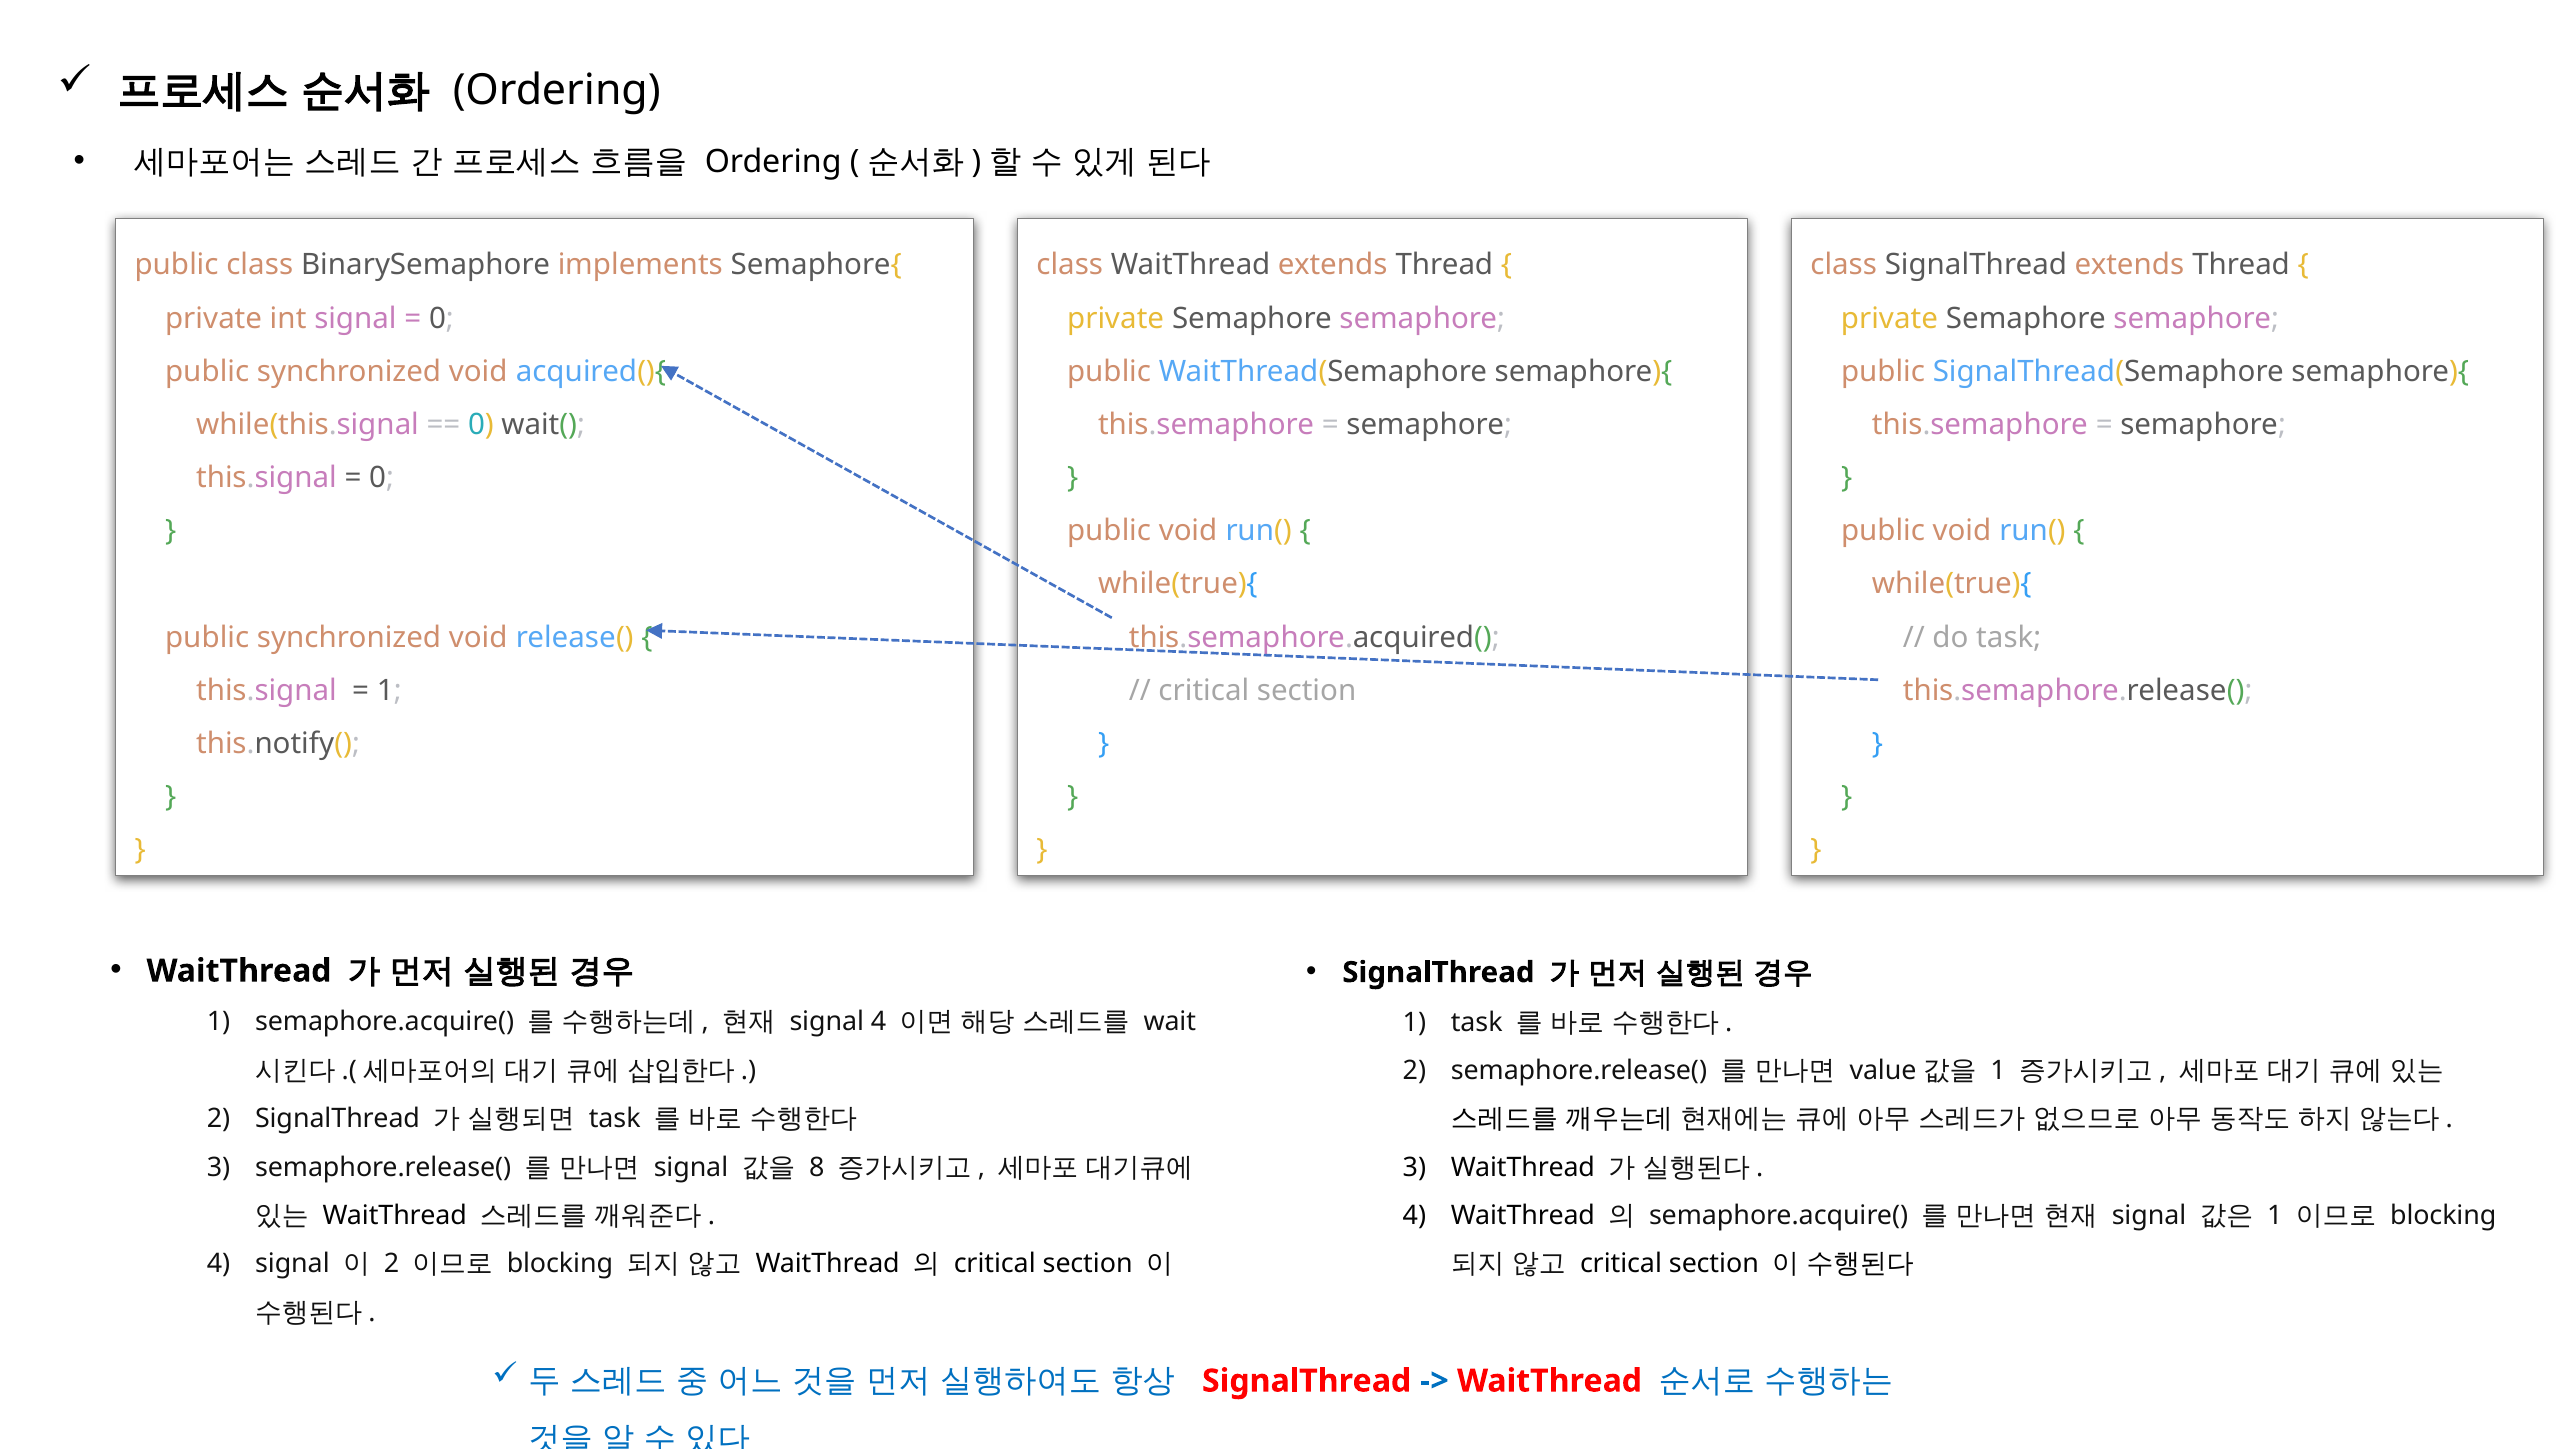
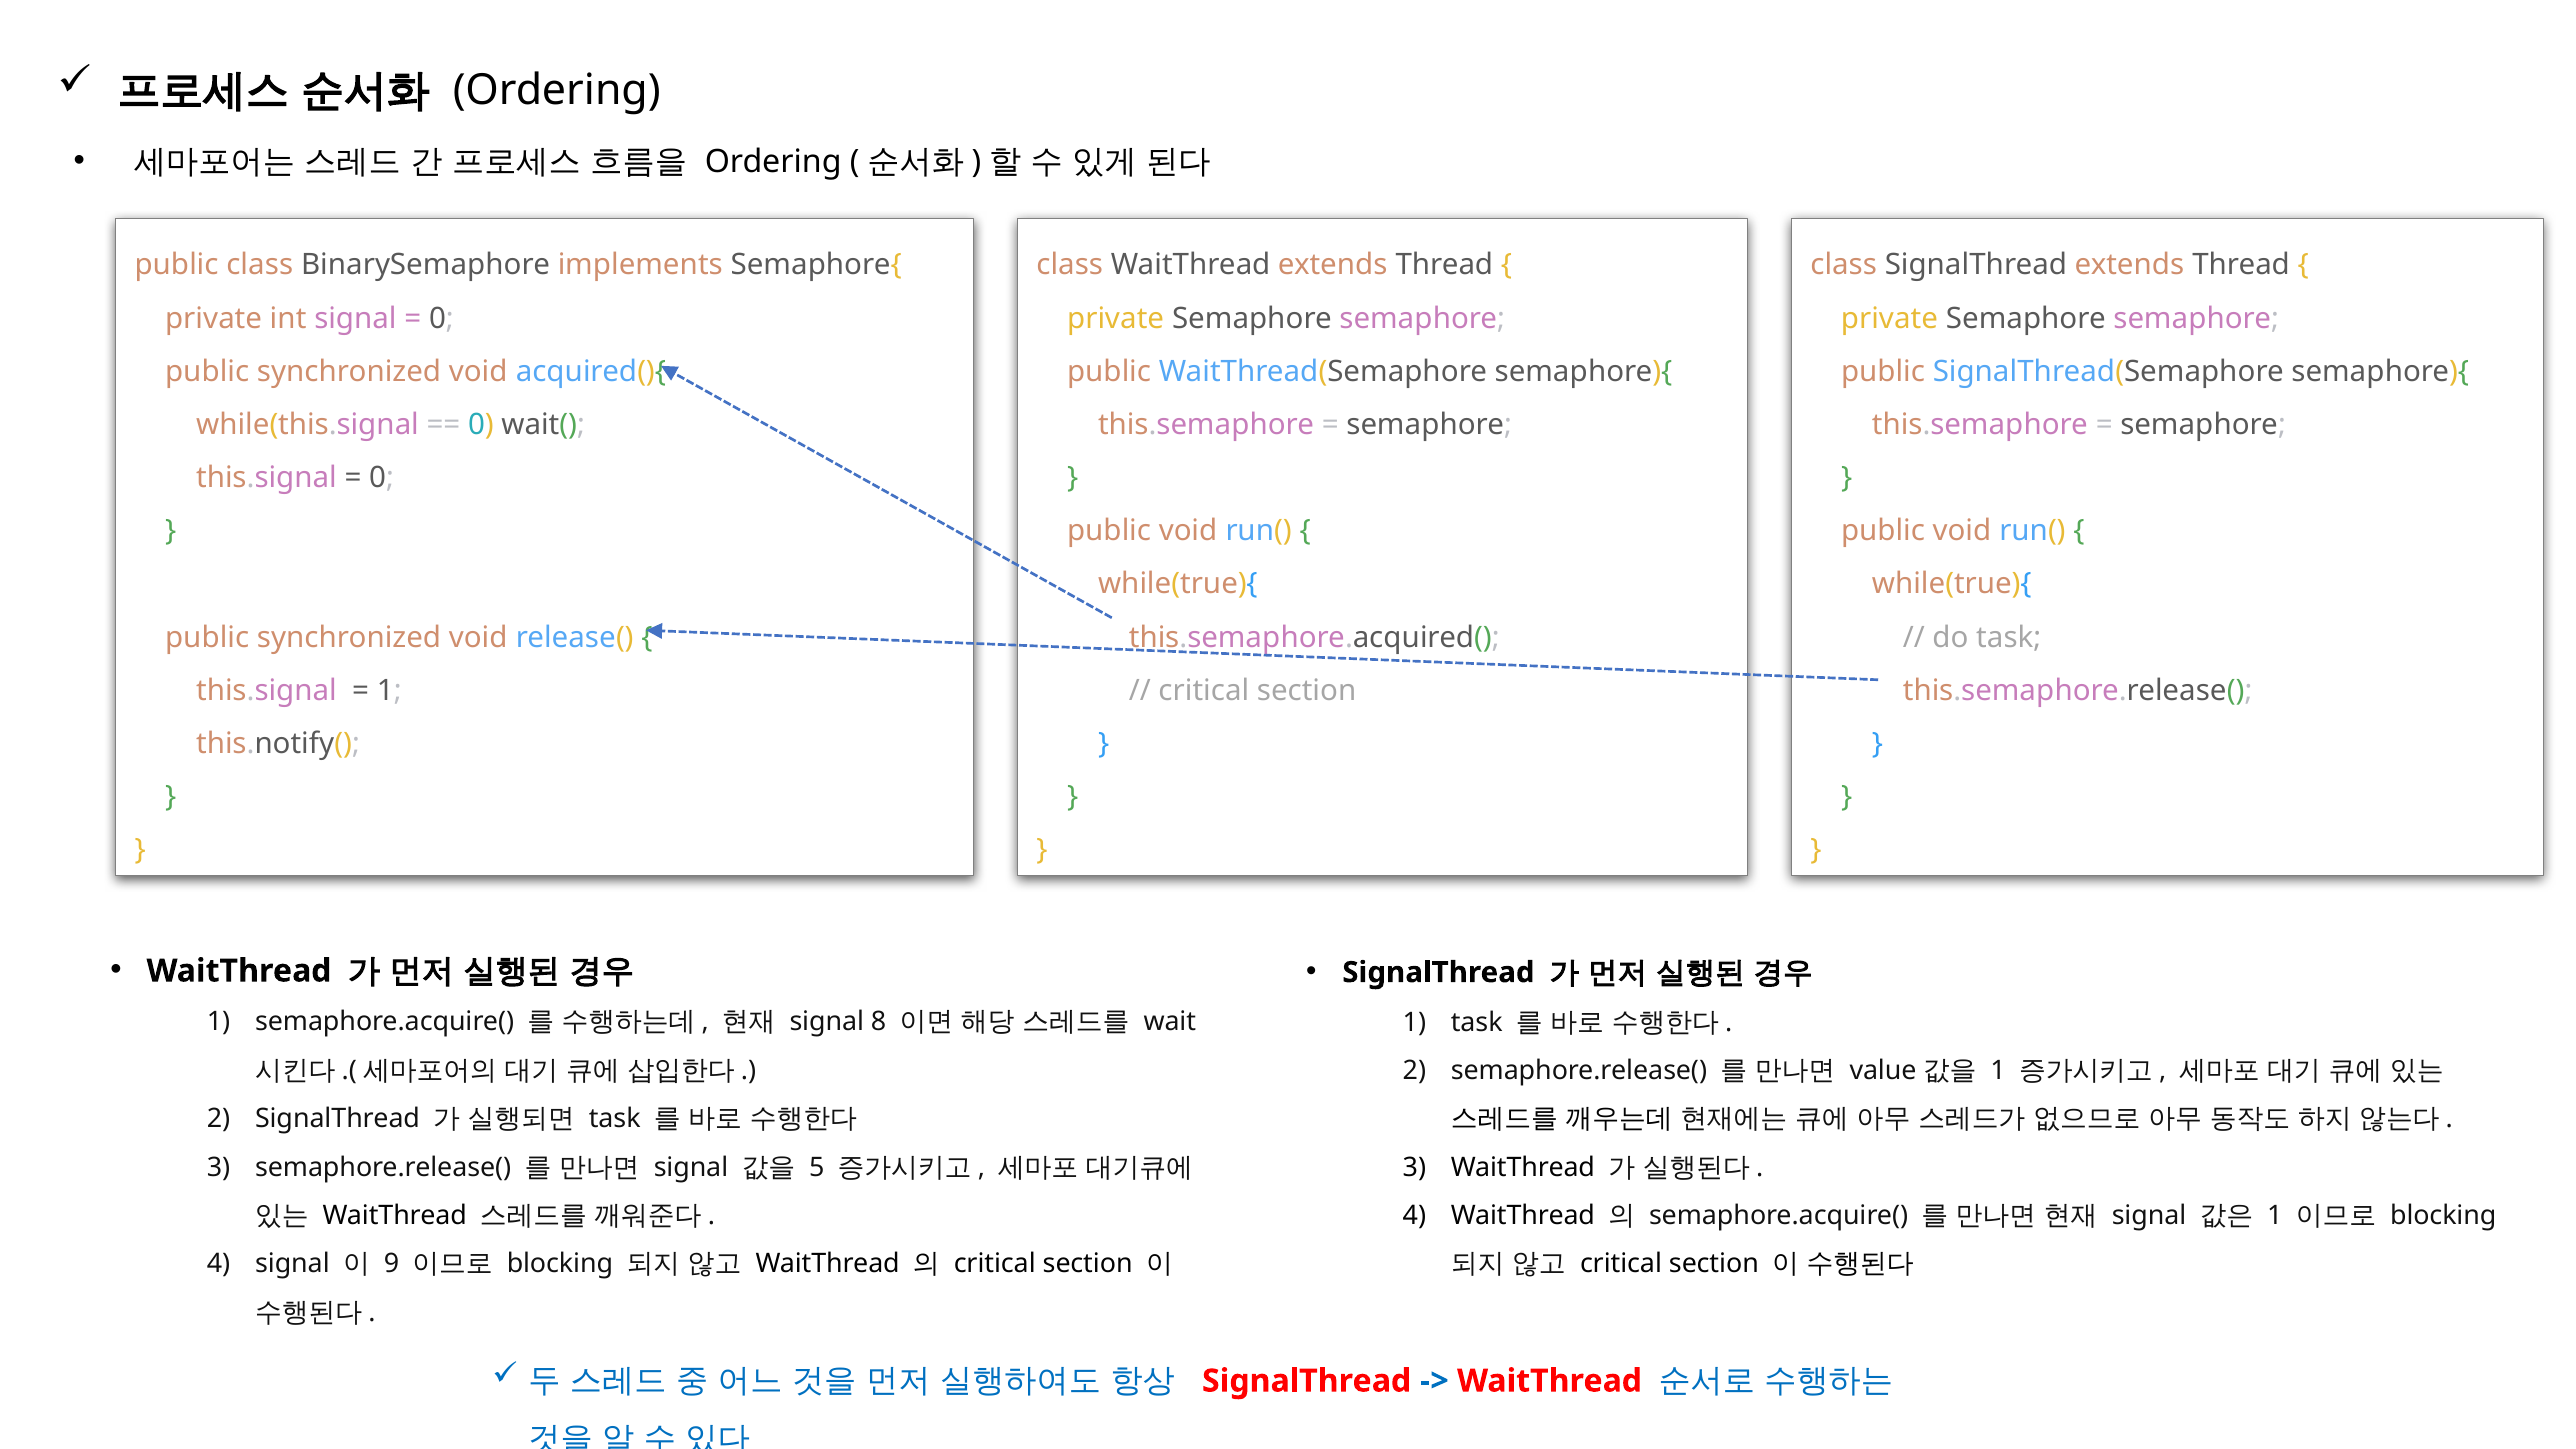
signal 4: 4 -> 8 (879, 1022)
8: 8 -> 5 (817, 1167)
2: 2 -> 9 (392, 1264)
